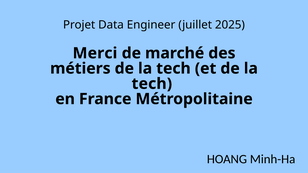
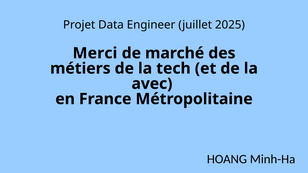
tech: tech -> avec (152, 84)
